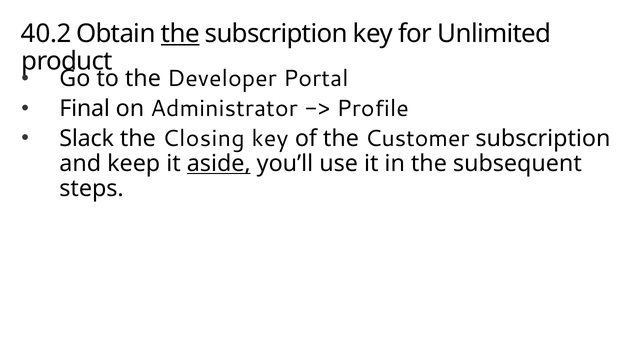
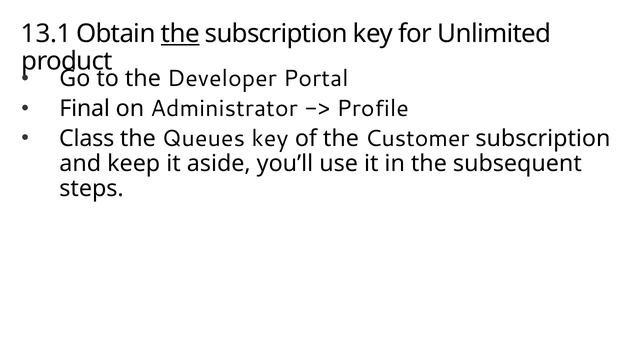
40.2: 40.2 -> 13.1 (46, 34)
Slack: Slack -> Class (87, 139)
Closing: Closing -> Queues (204, 139)
aside underline: present -> none (219, 164)
